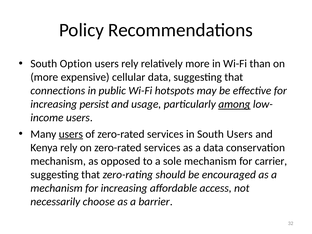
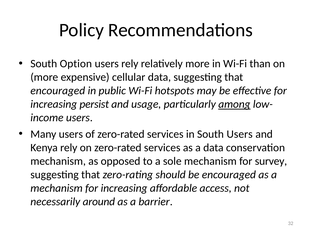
connections: connections -> encouraged (58, 91)
users underline: present -> none (71, 134)
carrier: carrier -> survey (271, 161)
choose: choose -> around (99, 202)
